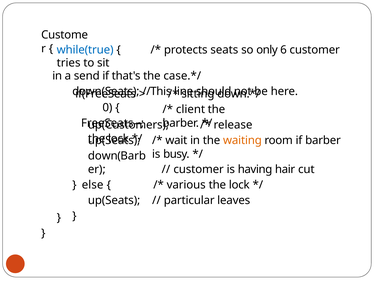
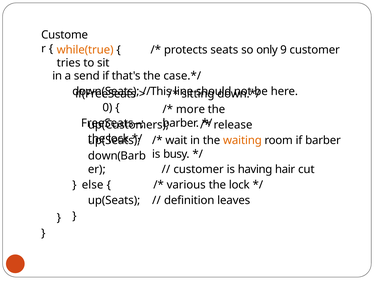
while(true colour: blue -> orange (85, 50)
6: 6 -> 9 (284, 50)
client: client -> more (190, 109)
particular: particular -> definition (189, 200)
